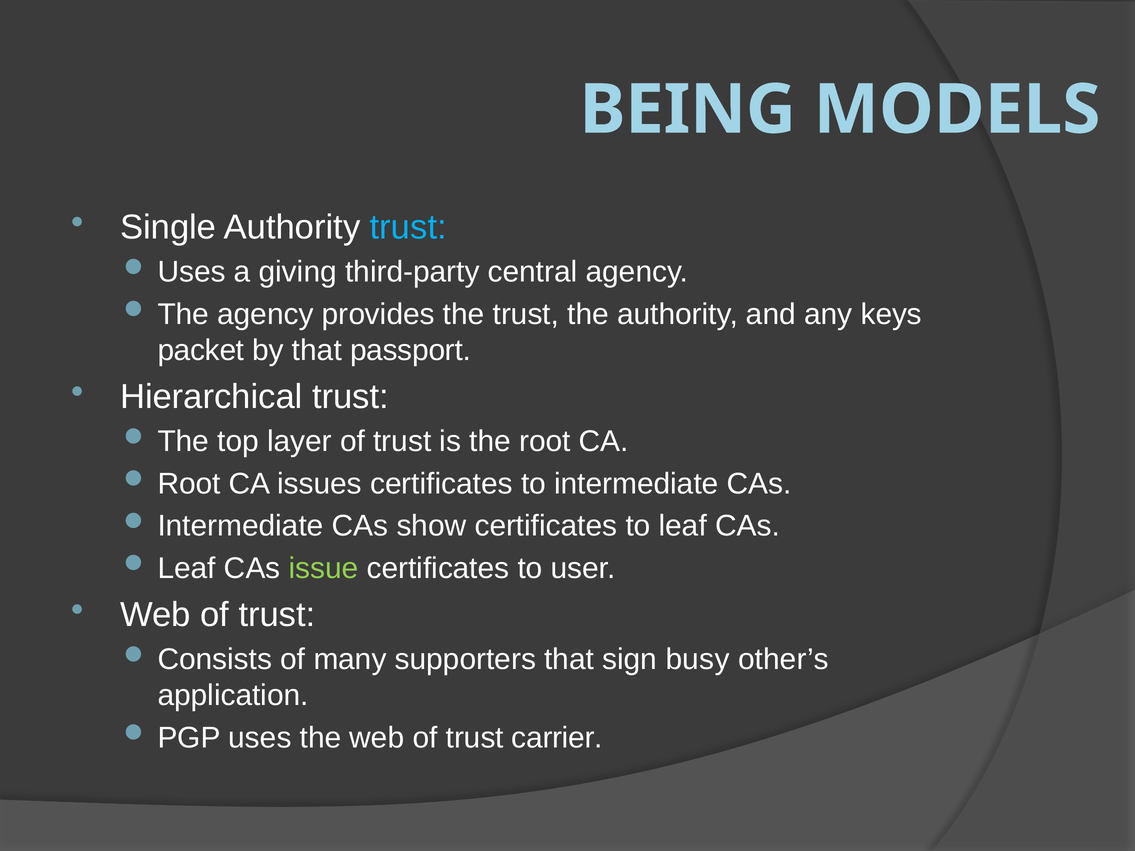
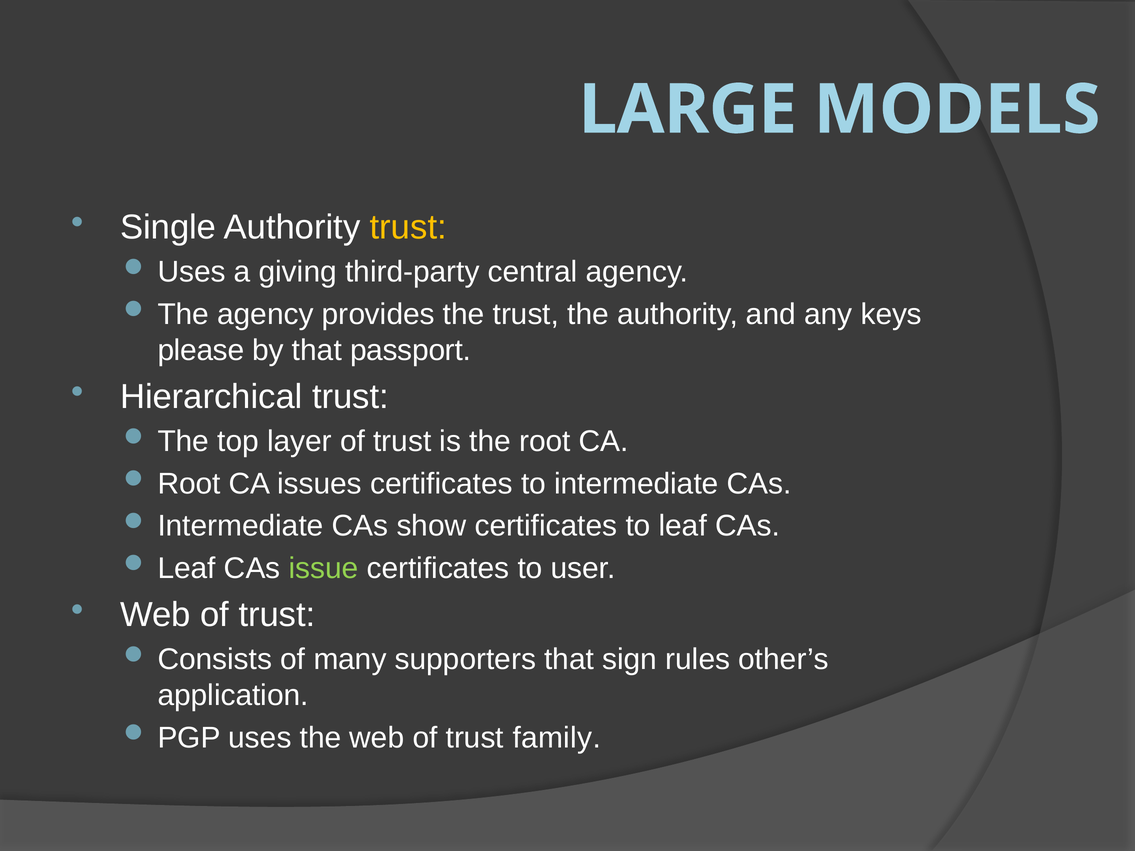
BEING: BEING -> LARGE (688, 110)
trust colour: light blue -> yellow (408, 227)
packet: packet -> please (201, 350)
busy: busy -> rules (698, 660)
carrier: carrier -> family (557, 738)
